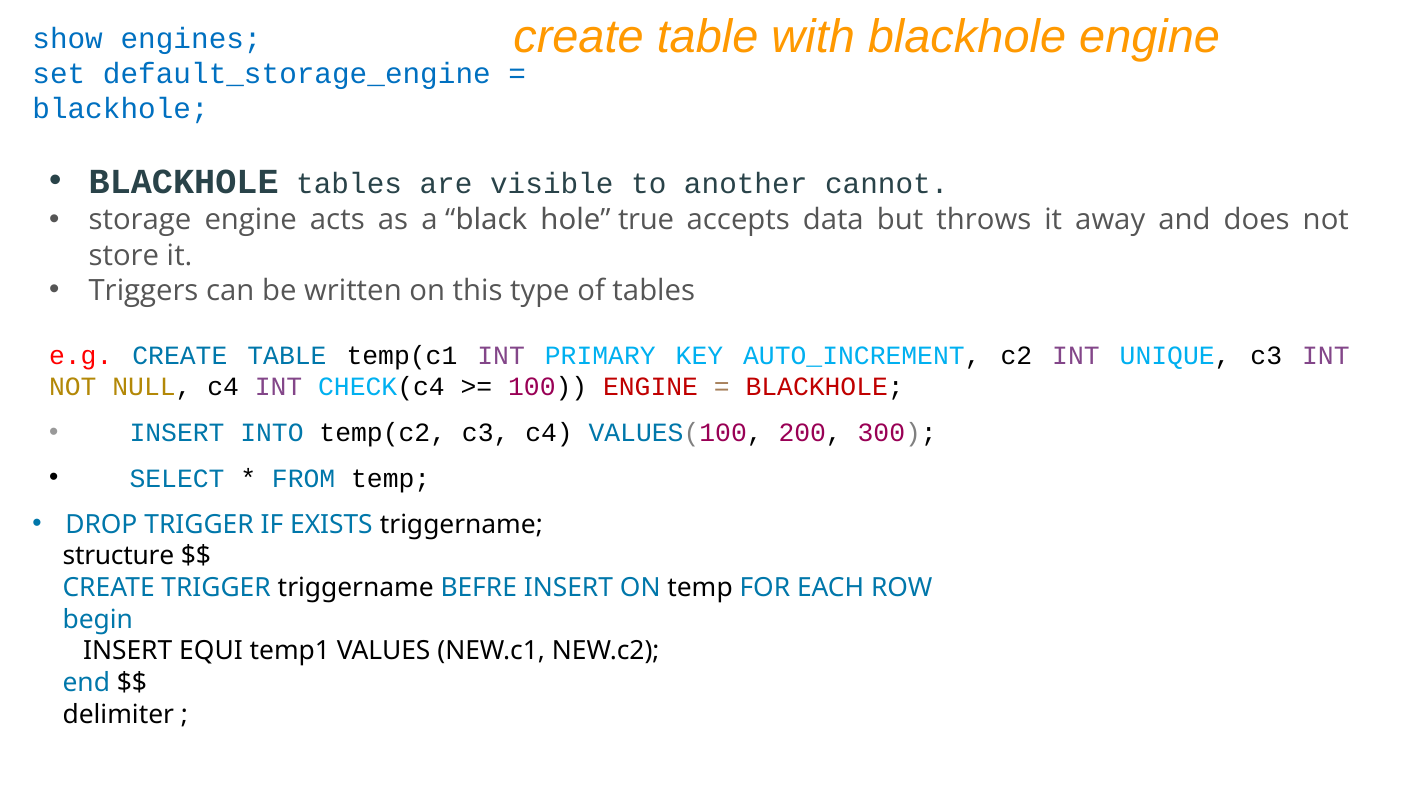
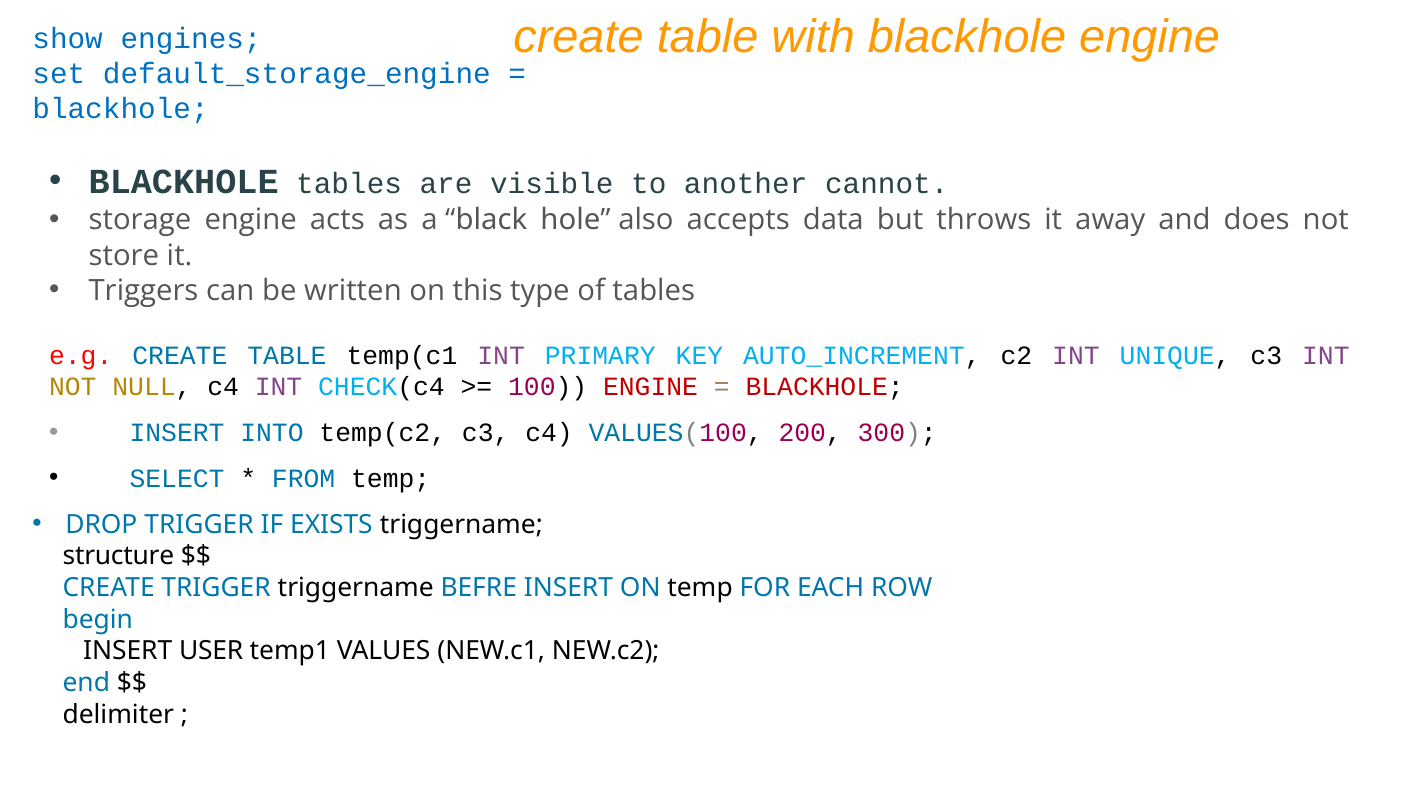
true: true -> also (646, 220)
EQUI: EQUI -> USER (211, 651)
